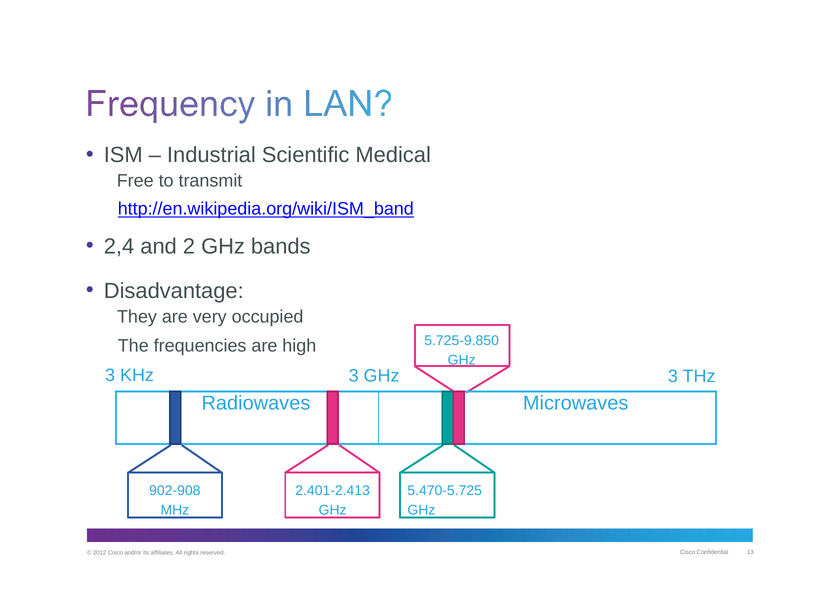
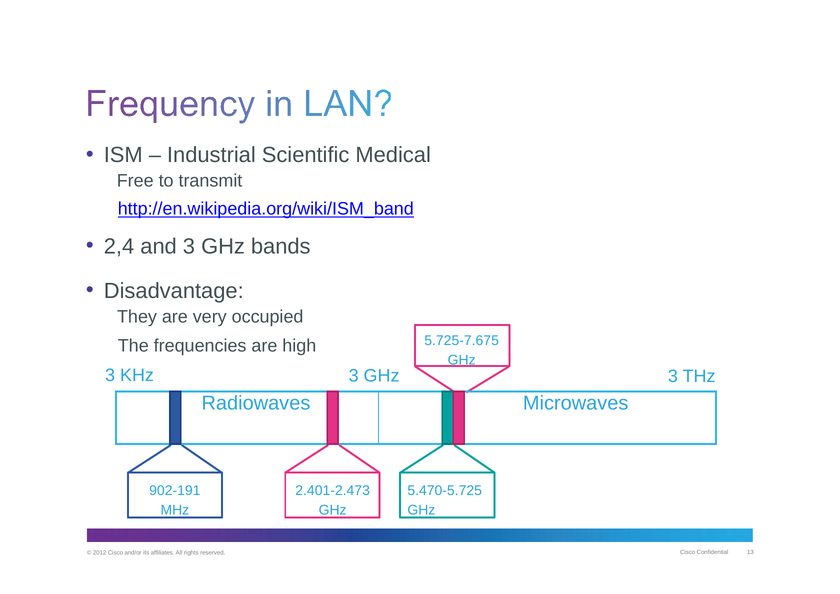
and 2: 2 -> 3 (189, 246)
5.725-9.850: 5.725-9.850 -> 5.725-7.675 (462, 341)
902-908: 902-908 -> 902-191 (175, 490)
2.401-2.413: 2.401-2.413 -> 2.401-2.473 (333, 490)
